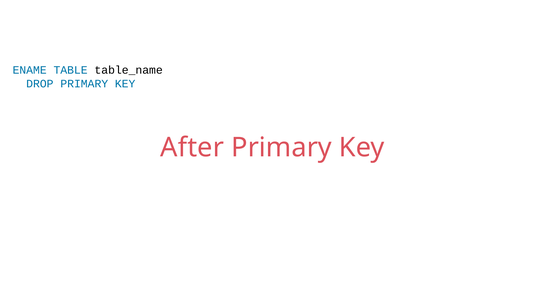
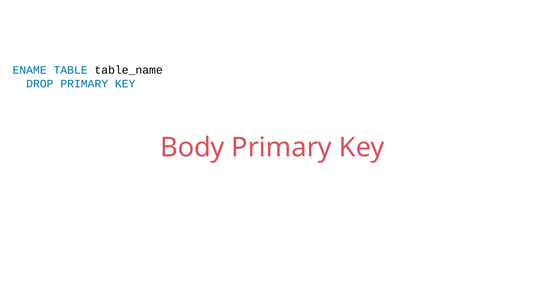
After: After -> Body (192, 148)
